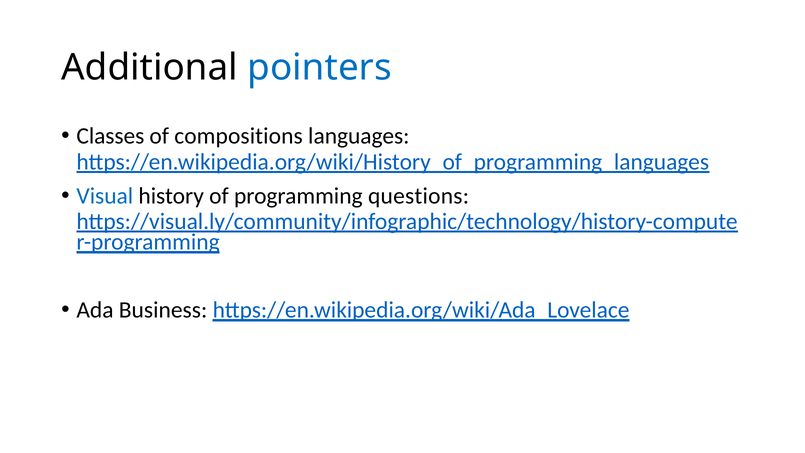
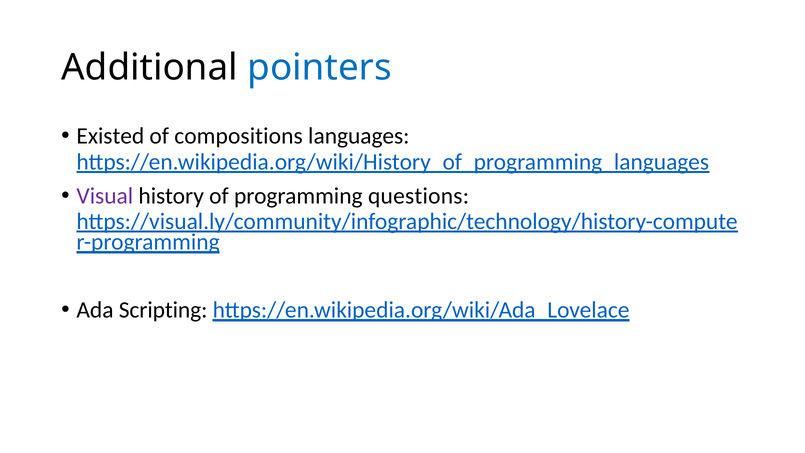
Classes: Classes -> Existed (110, 136)
Visual colour: blue -> purple (105, 196)
Business: Business -> Scripting (163, 310)
